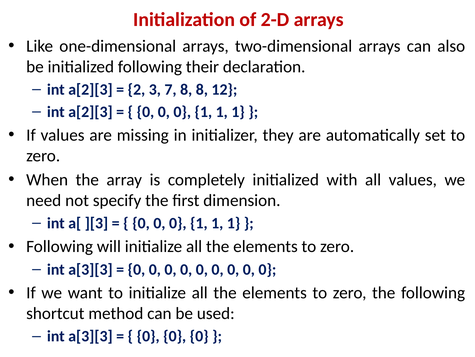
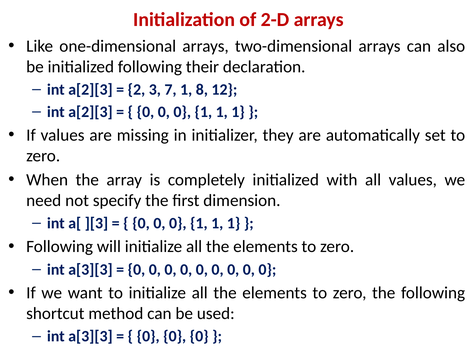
7 8: 8 -> 1 (186, 89)
